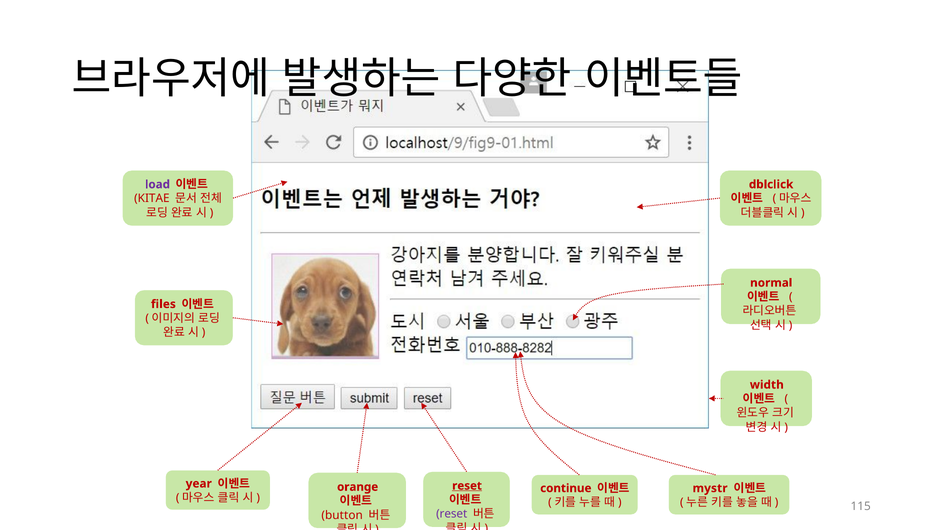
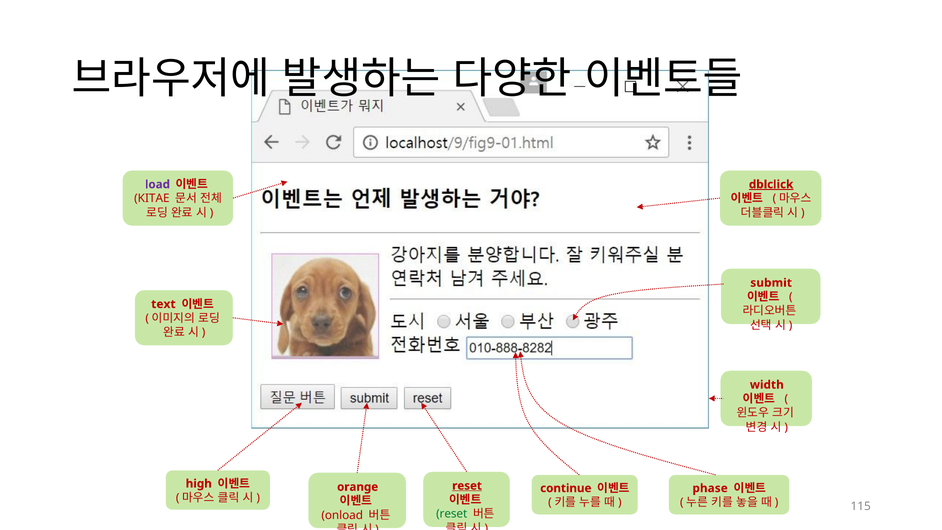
dblclick underline: none -> present (771, 184)
normal: normal -> submit (771, 283)
files: files -> text (163, 304)
year: year -> high (199, 484)
mystr: mystr -> phase (710, 488)
reset colour: purple -> green (452, 514)
button: button -> onload (342, 515)
